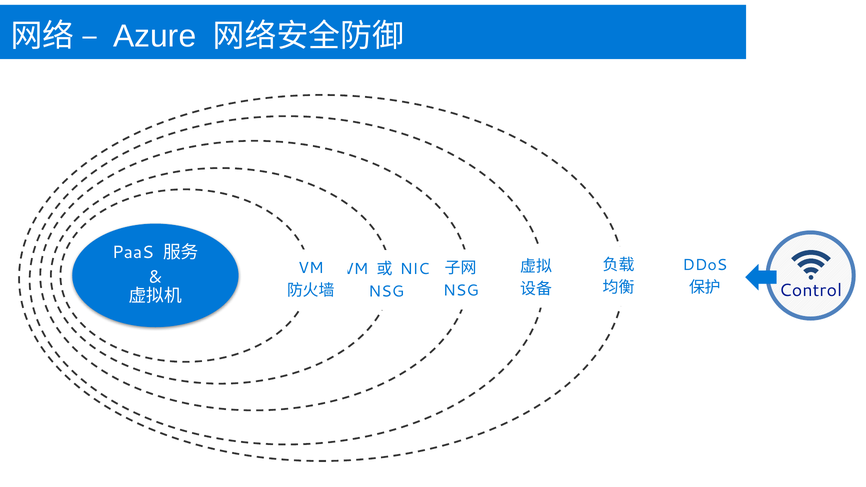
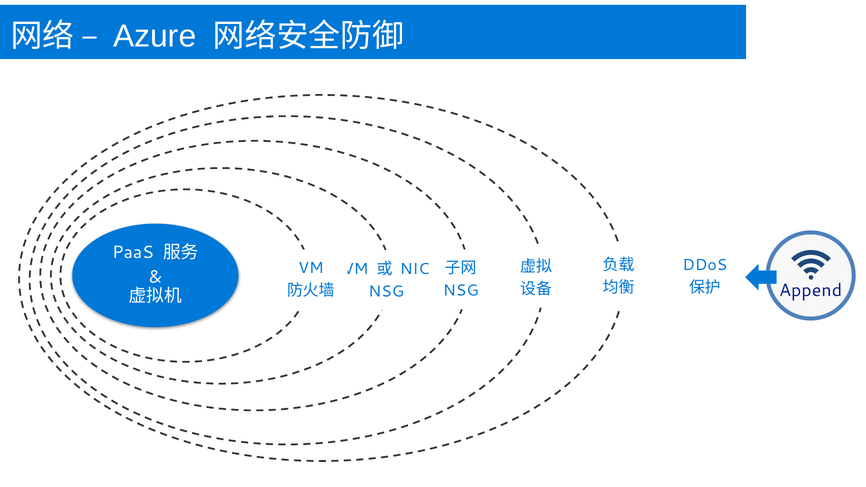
Control: Control -> Append (811, 290)
